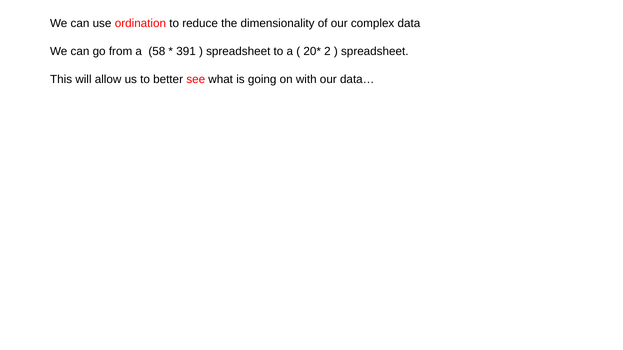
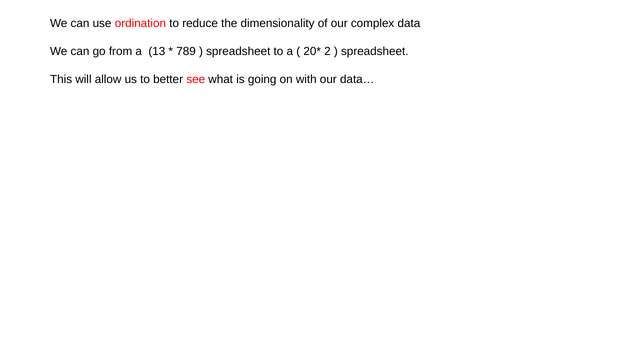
58: 58 -> 13 (157, 52)
391: 391 -> 789 (186, 52)
